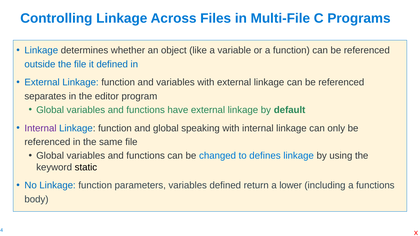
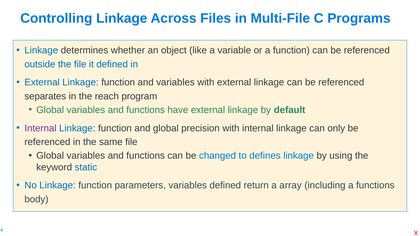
editor: editor -> reach (107, 96)
speaking: speaking -> precision (201, 128)
static colour: black -> blue (86, 167)
lower: lower -> array (291, 186)
